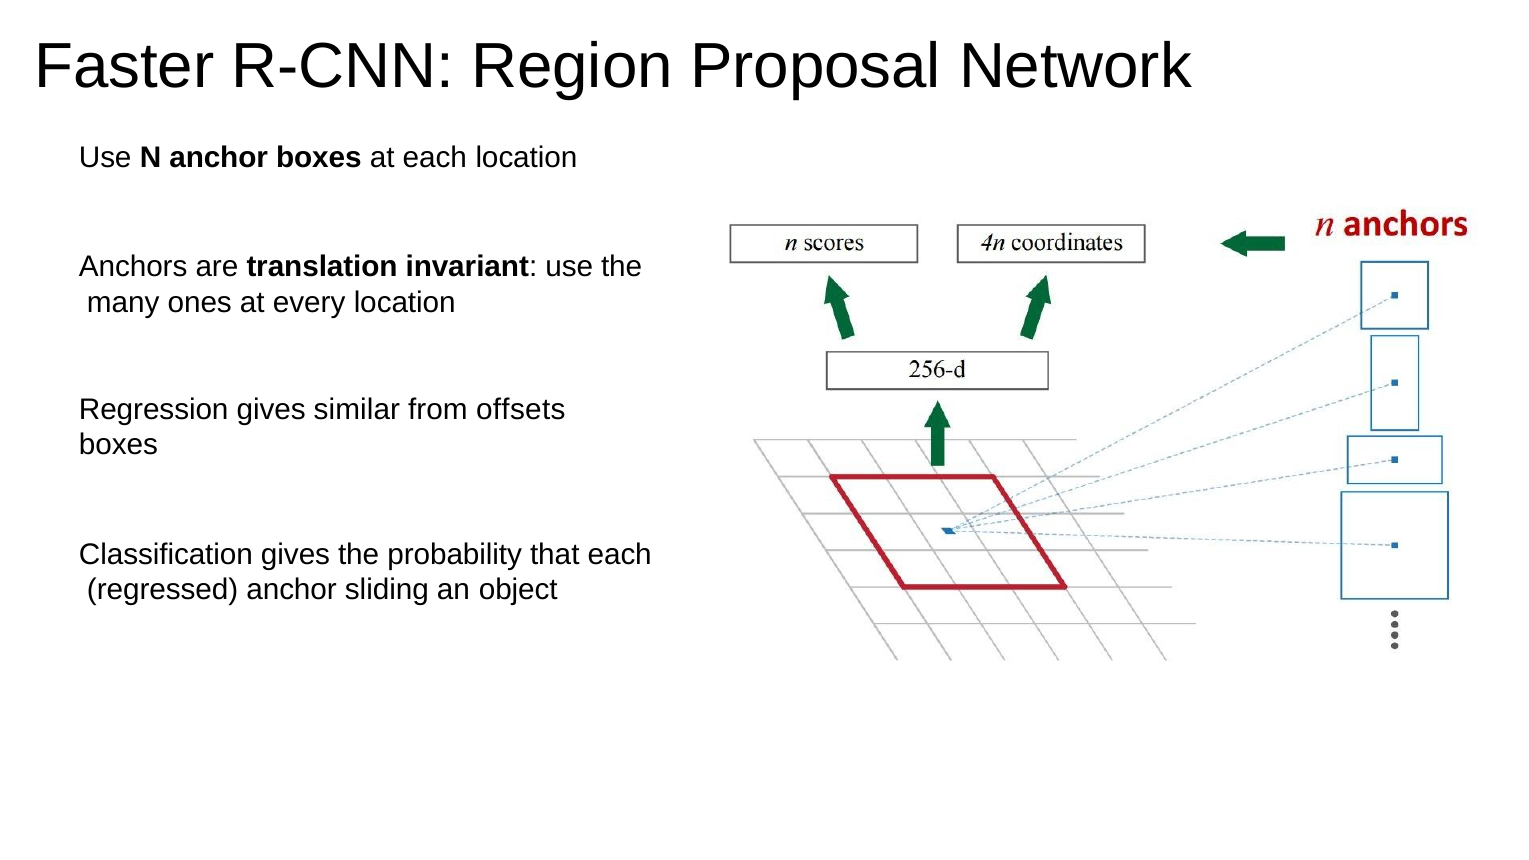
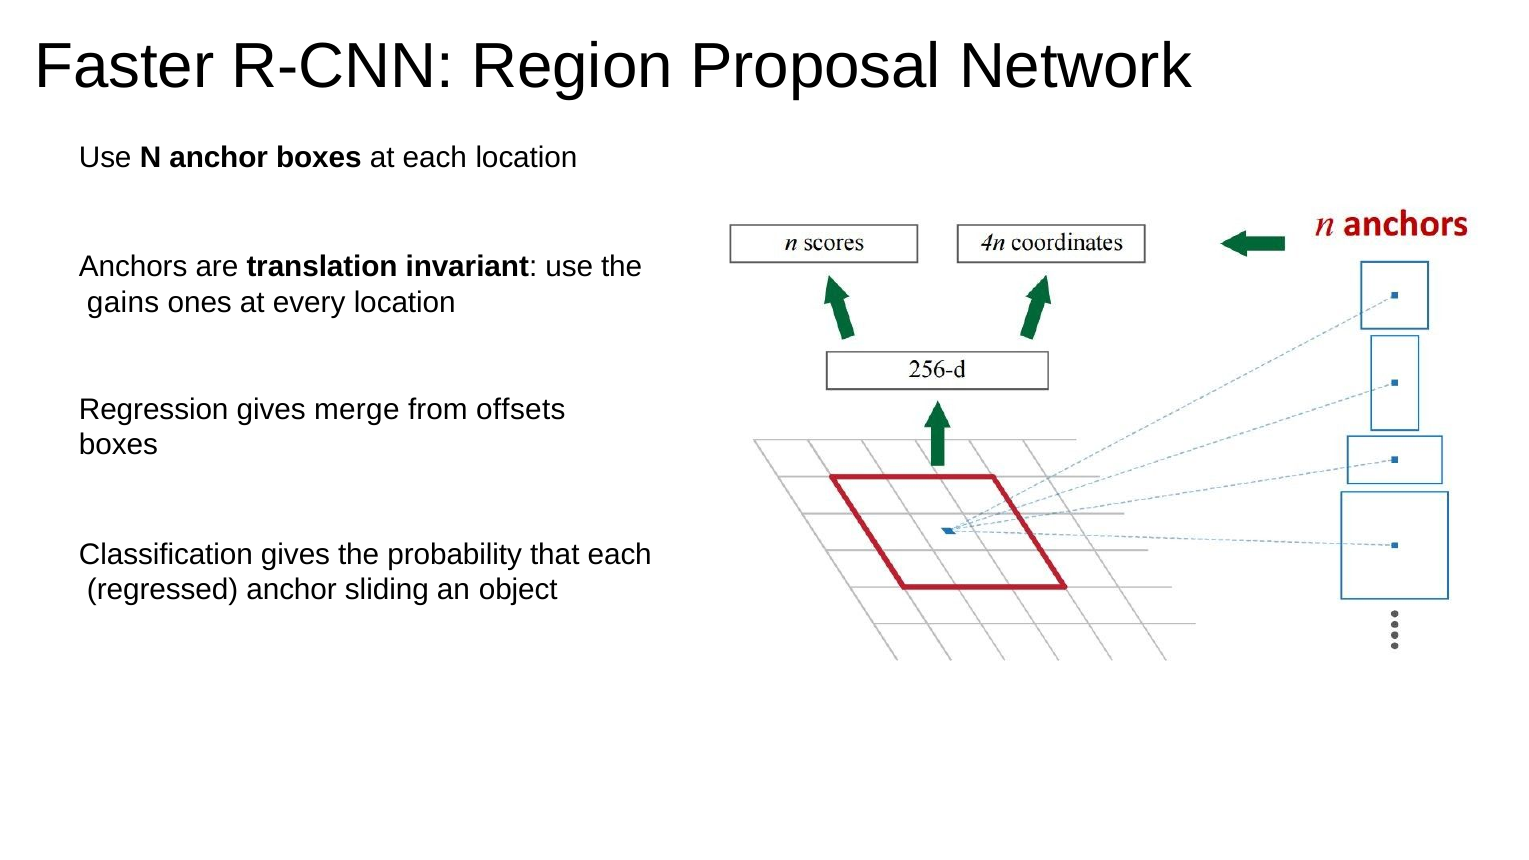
many: many -> gains (123, 302)
similar: similar -> merge (357, 409)
